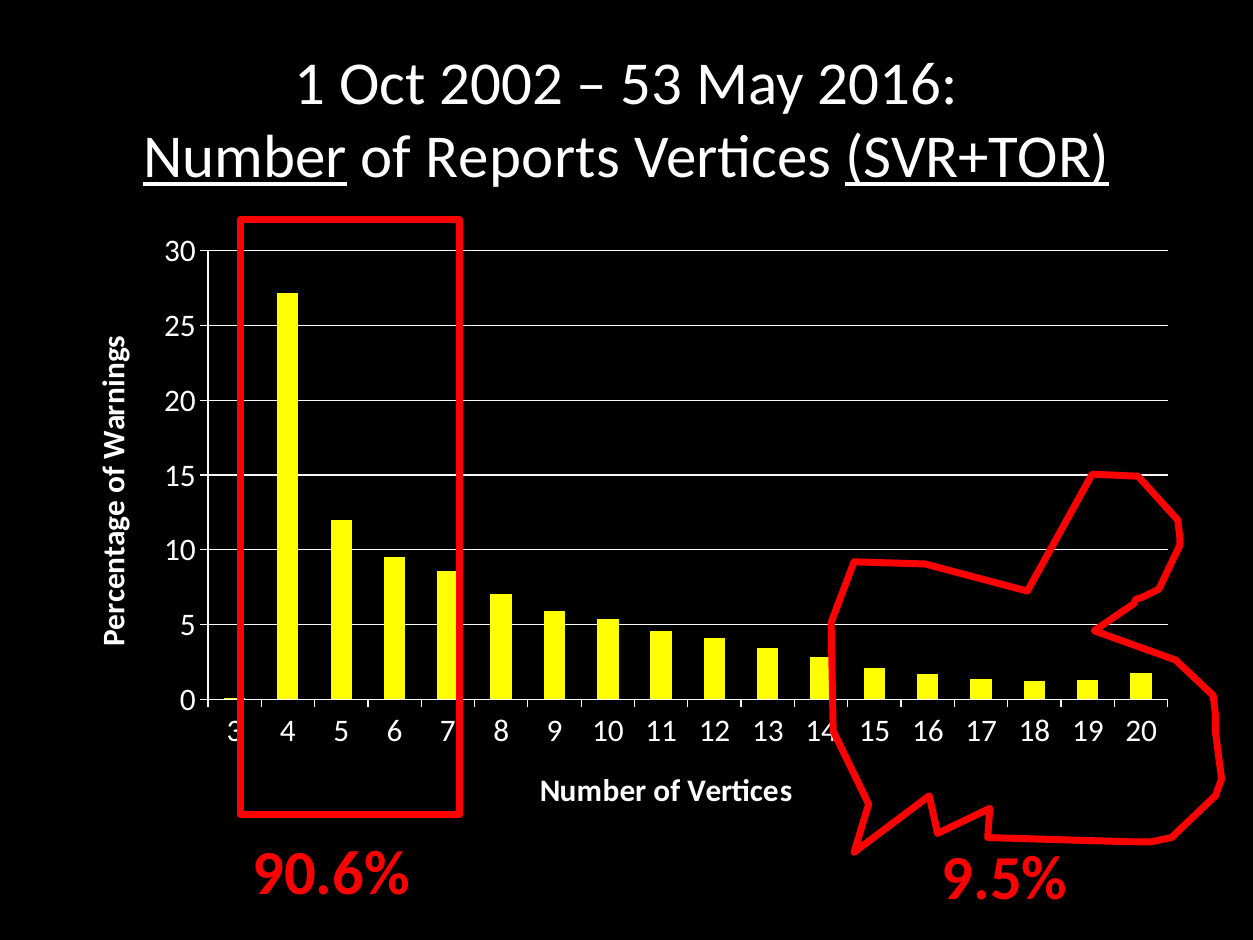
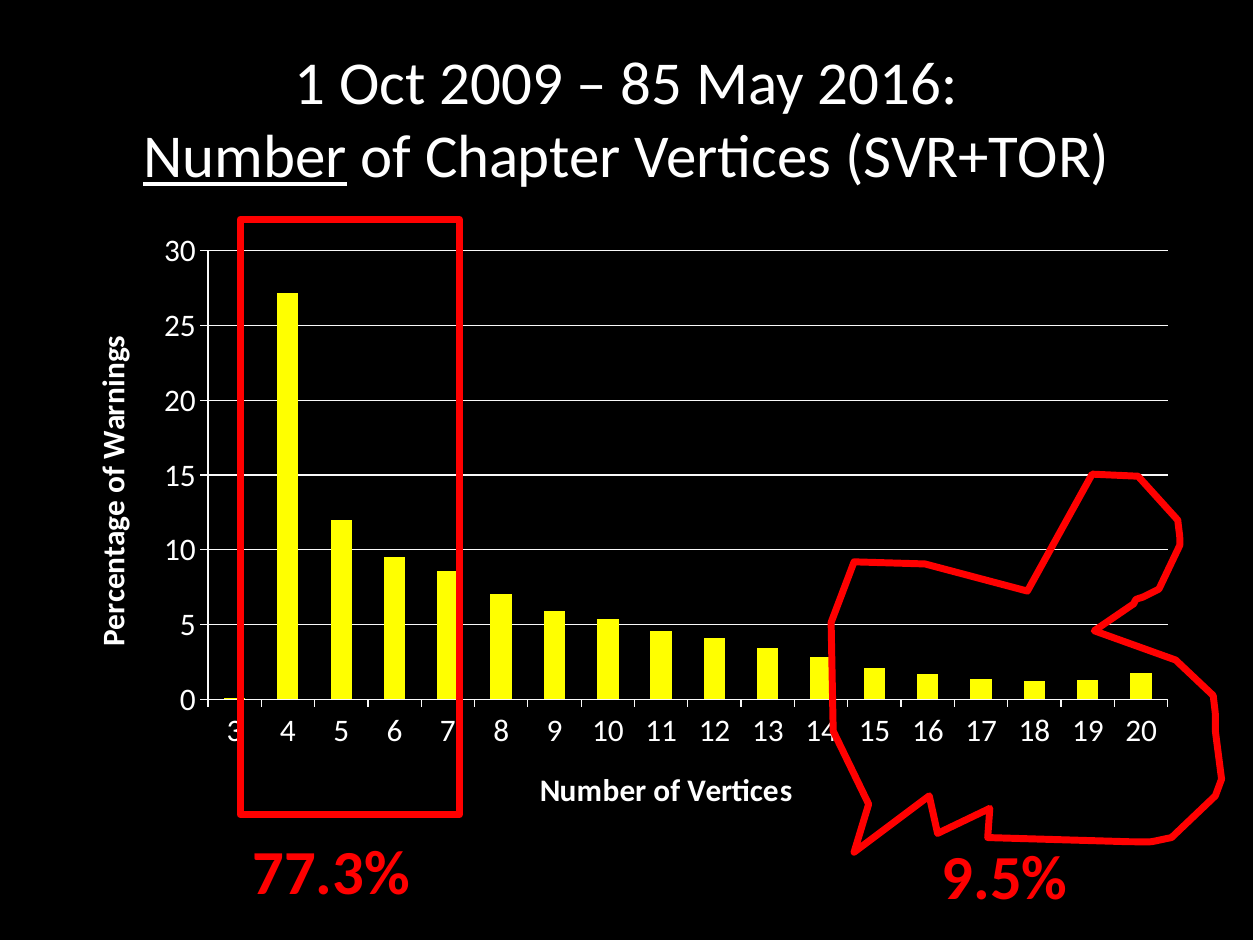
2002: 2002 -> 2009 (501, 85)
53: 53 -> 85 (652, 85)
Reports: Reports -> Chapter (523, 158)
SVR+TOR underline: present -> none (977, 158)
90.6%: 90.6% -> 77.3% (331, 873)
